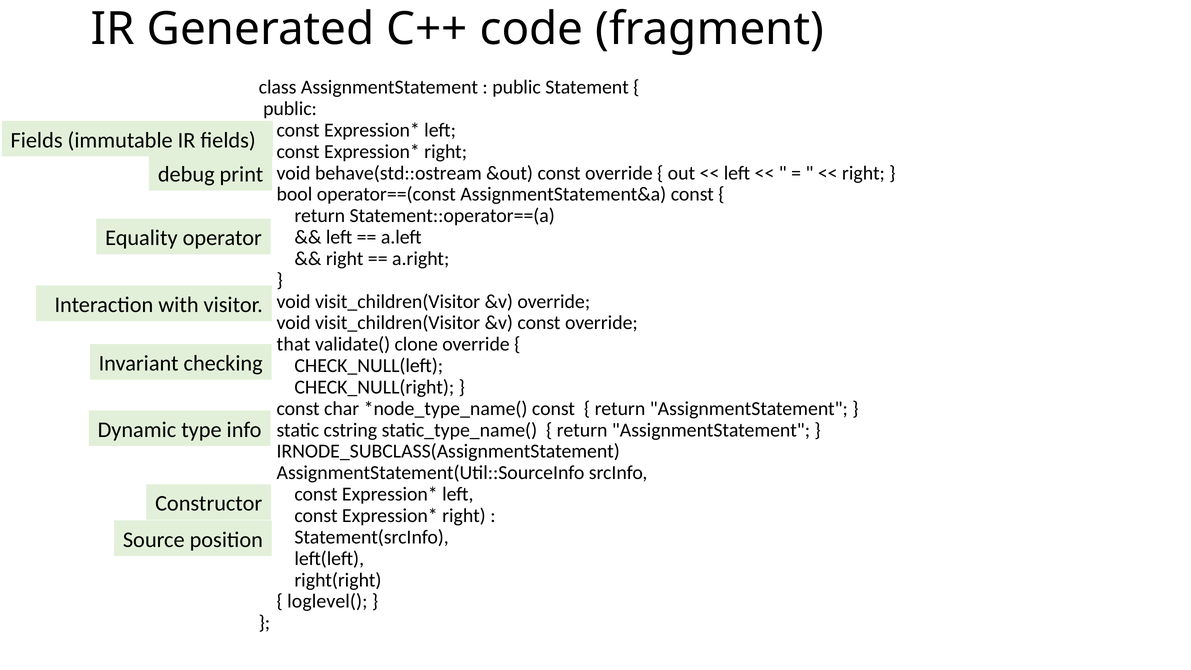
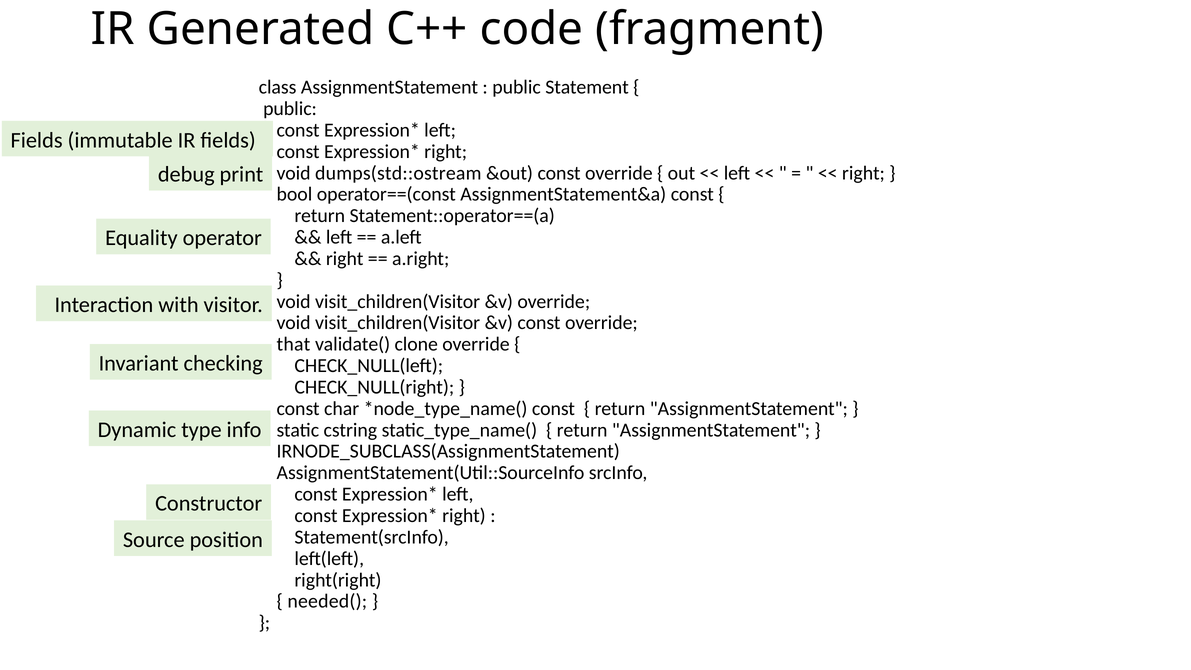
behave(std::ostream: behave(std::ostream -> dumps(std::ostream (398, 173)
loglevel(: loglevel( -> needed( (327, 601)
